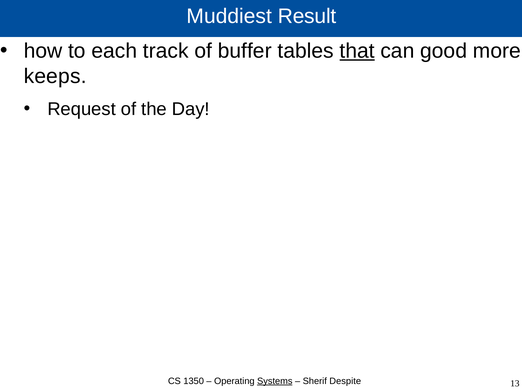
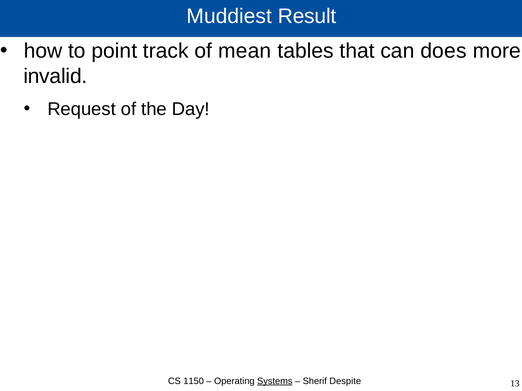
each: each -> point (114, 51)
buffer: buffer -> mean (245, 51)
that underline: present -> none (357, 51)
good: good -> does (444, 51)
keeps: keeps -> invalid (55, 76)
1350: 1350 -> 1150 (194, 381)
